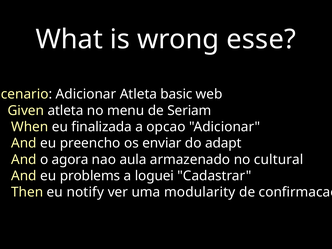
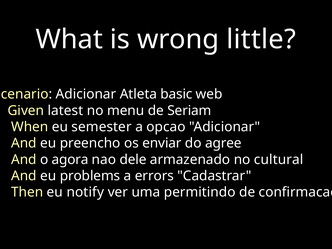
esse: esse -> little (261, 40)
Given atleta: atleta -> latest (65, 111)
finalizada: finalizada -> semester (102, 127)
adapt: adapt -> agree (223, 143)
aula: aula -> dele (133, 160)
loguei: loguei -> errors (154, 176)
modularity: modularity -> permitindo (200, 192)
